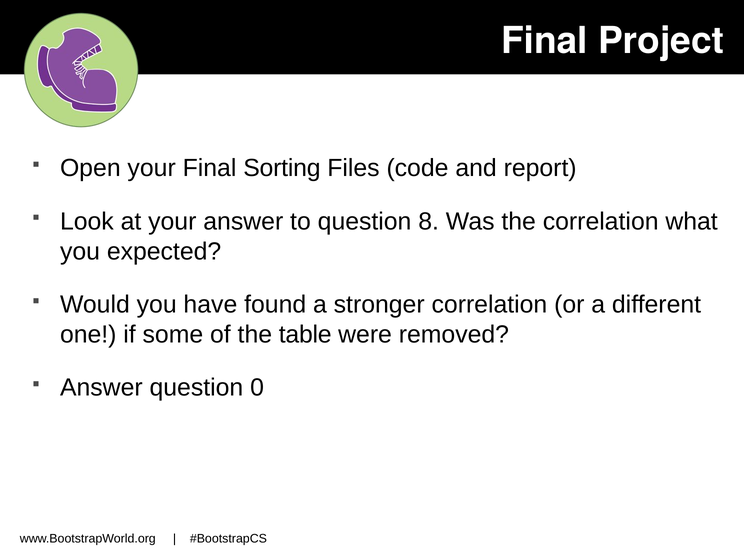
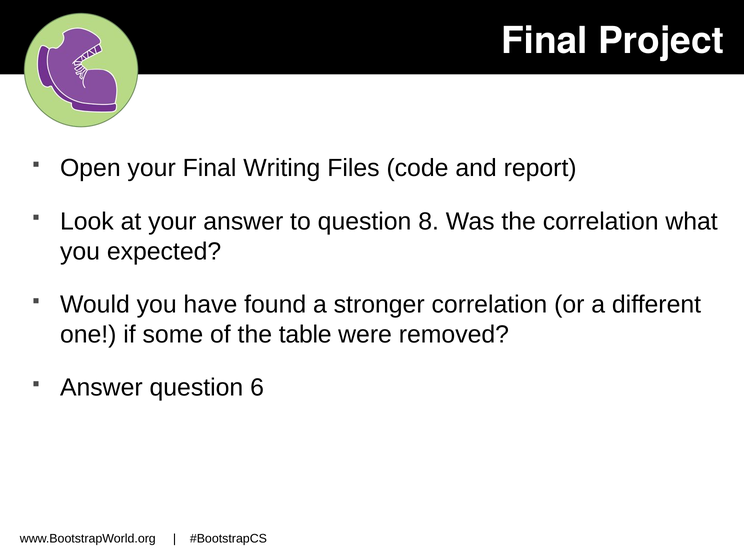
Sorting: Sorting -> Writing (282, 168)
0: 0 -> 6 (257, 388)
